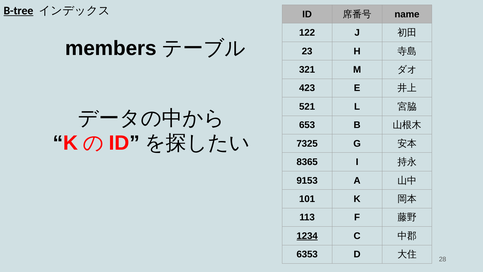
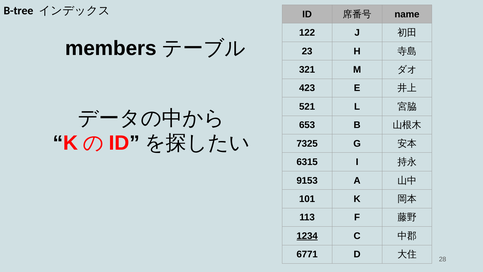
B-tree underline: present -> none (18, 11)
8365: 8365 -> 6315 (307, 162)
6353: 6353 -> 6771 (307, 254)
